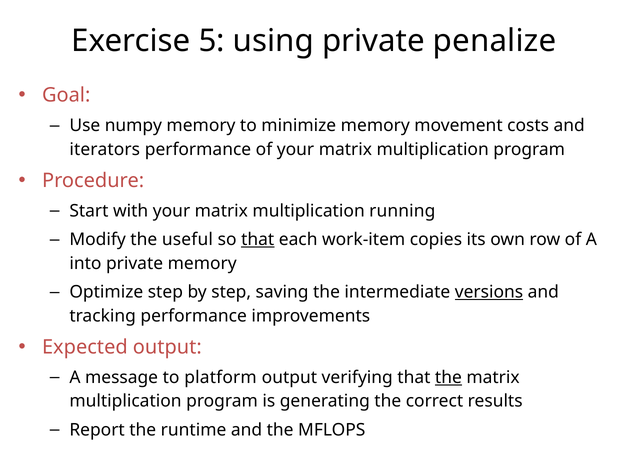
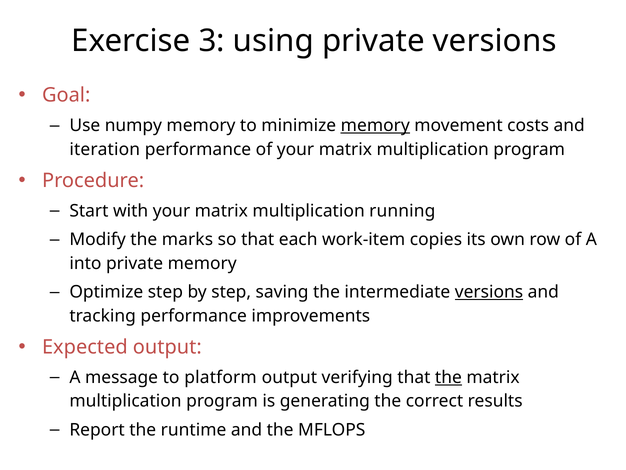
5: 5 -> 3 (212, 41)
private penalize: penalize -> versions (495, 41)
memory underline: none -> present (375, 125)
iterators: iterators -> iteration (105, 149)
useful: useful -> marks (187, 239)
that underline: present -> none (258, 239)
